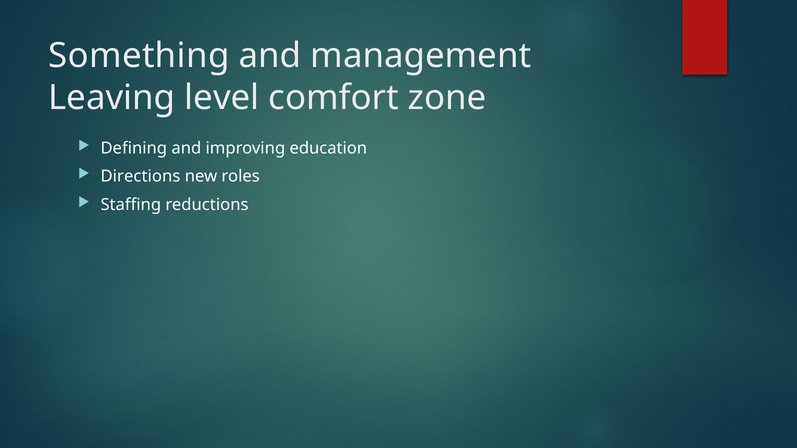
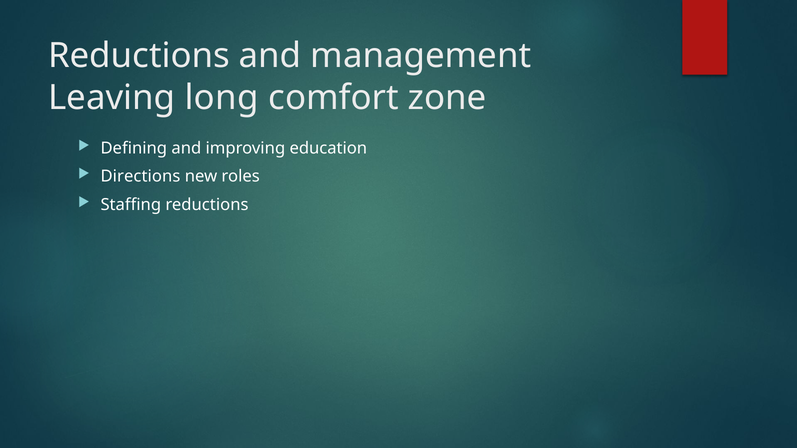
Something: Something -> Reductions (139, 56)
level: level -> long (222, 98)
